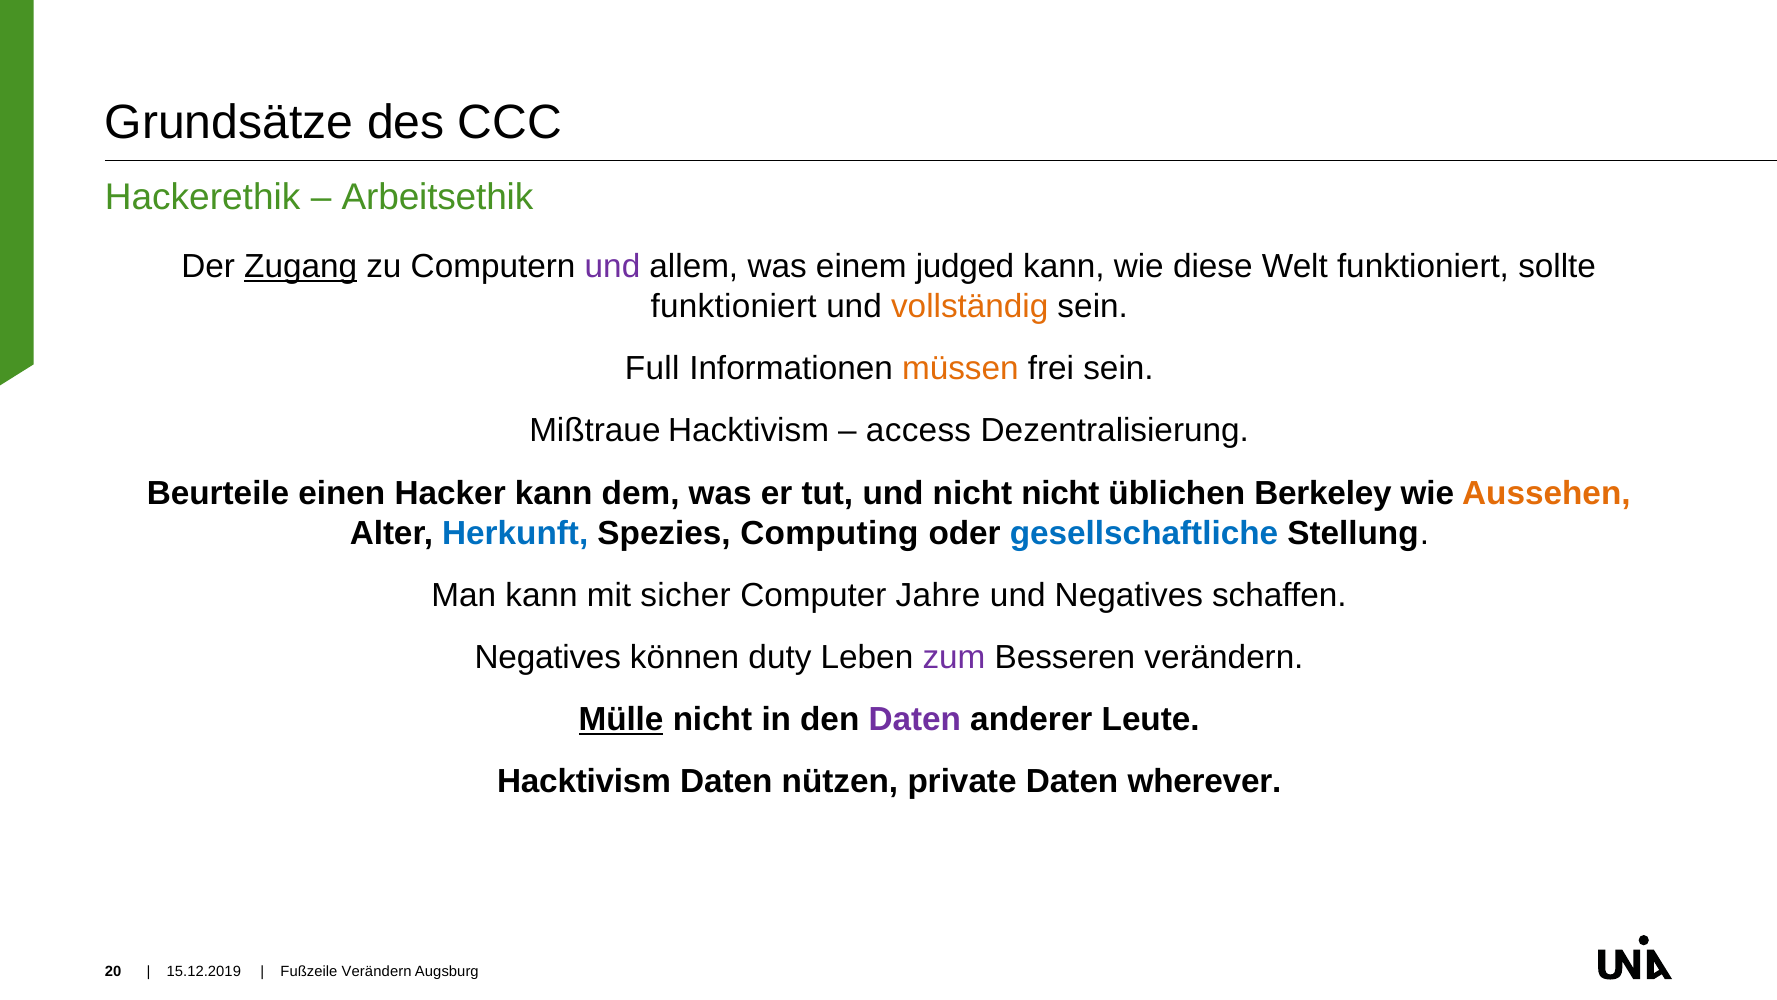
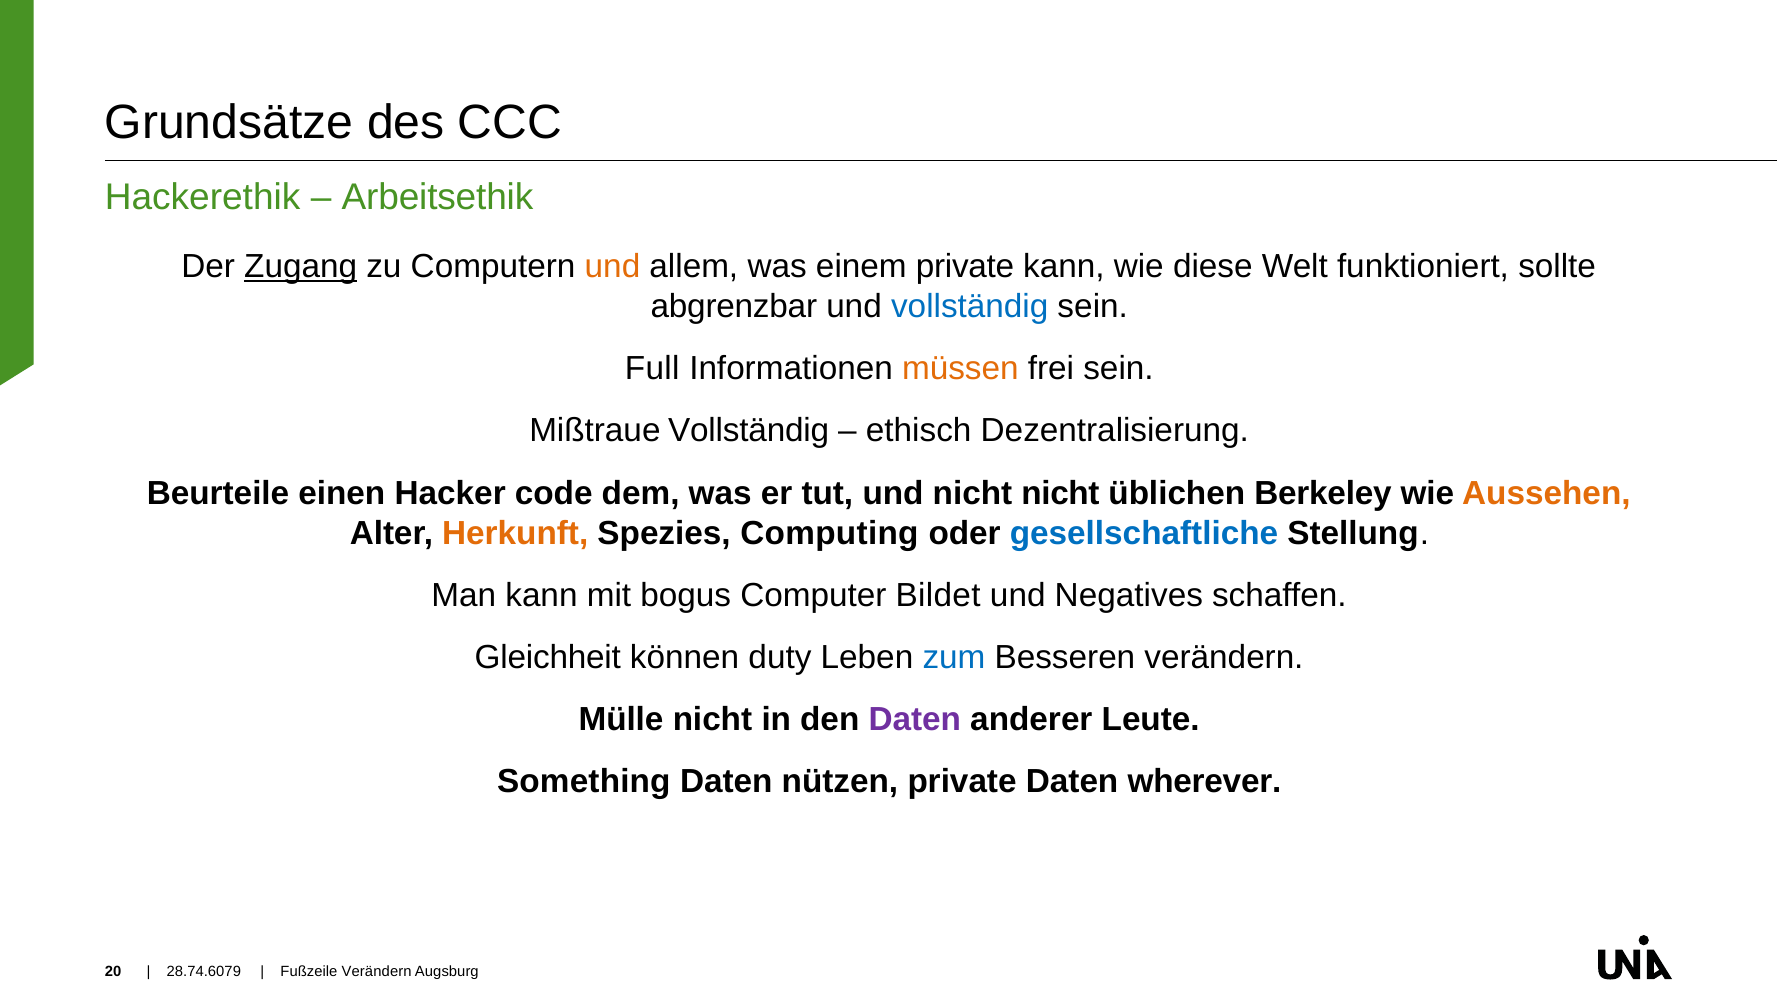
und colour: purple -> orange (612, 266)
einem judged: judged -> private (965, 266)
funktioniert: funktioniert -> abgrenzbar (734, 306)
vollständig colour: orange -> blue (970, 306)
Mißtraue Hacktivism: Hacktivism -> Vollständig (749, 431)
access: access -> ethisch (919, 431)
Hacker kann: kann -> code (554, 493)
Herkunft colour: blue -> orange (515, 533)
sicher: sicher -> bogus (686, 595)
Jahre: Jahre -> Bildet (938, 595)
Negatives: Negatives -> Gleichheit (548, 657)
zum colour: purple -> blue (954, 657)
Mülle underline: present -> none (621, 719)
Hacktivism: Hacktivism -> Something (584, 782)
15.12.2019: 15.12.2019 -> 28.74.6079 (204, 971)
